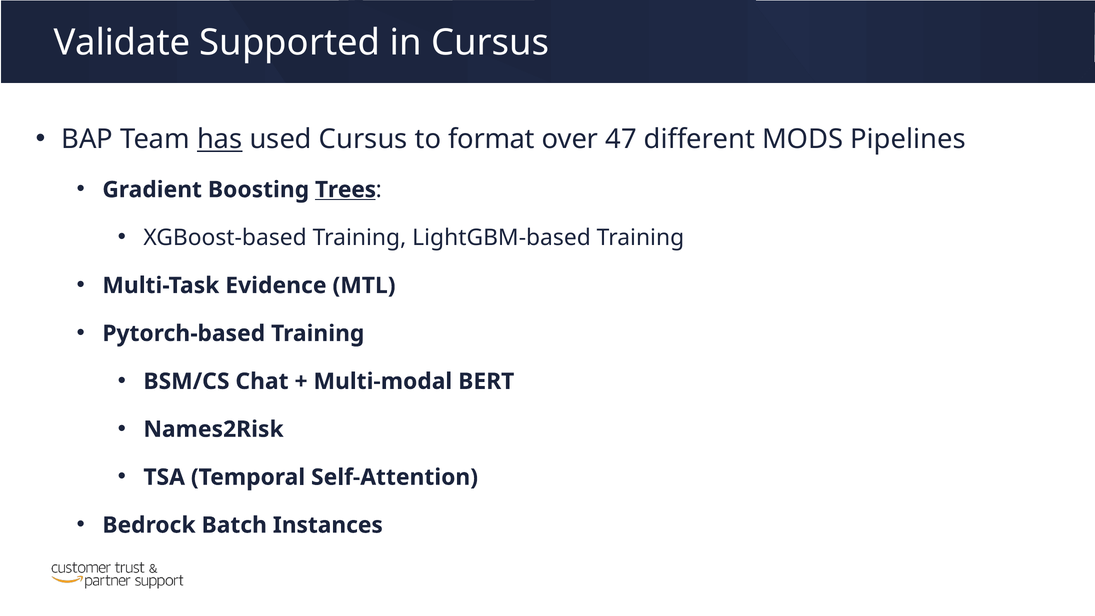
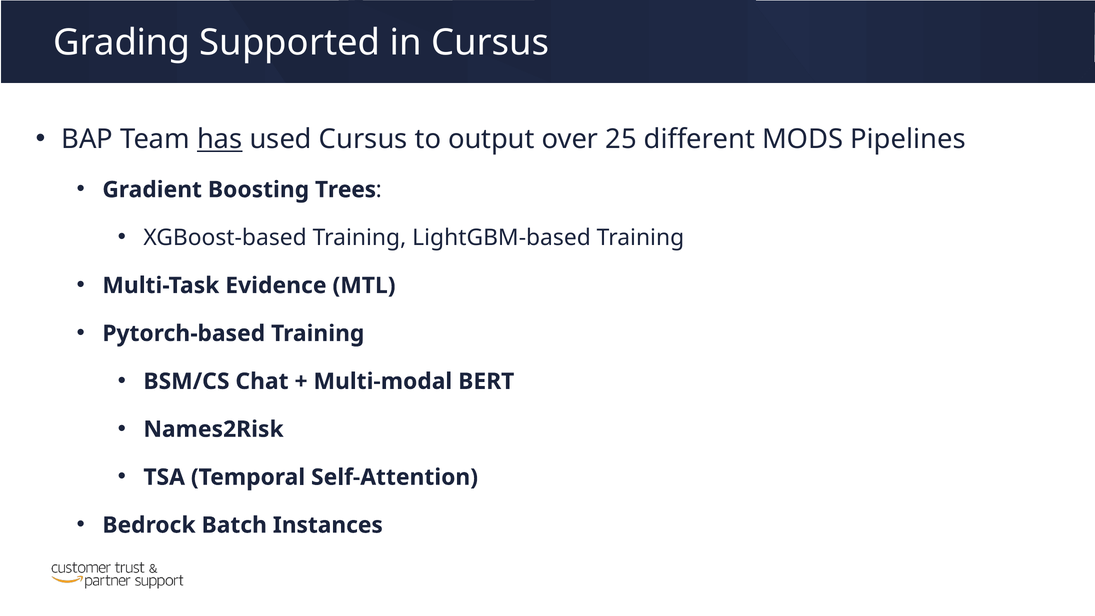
Validate: Validate -> Grading (122, 43)
format: format -> output (491, 139)
47: 47 -> 25 (621, 139)
Trees underline: present -> none (346, 190)
